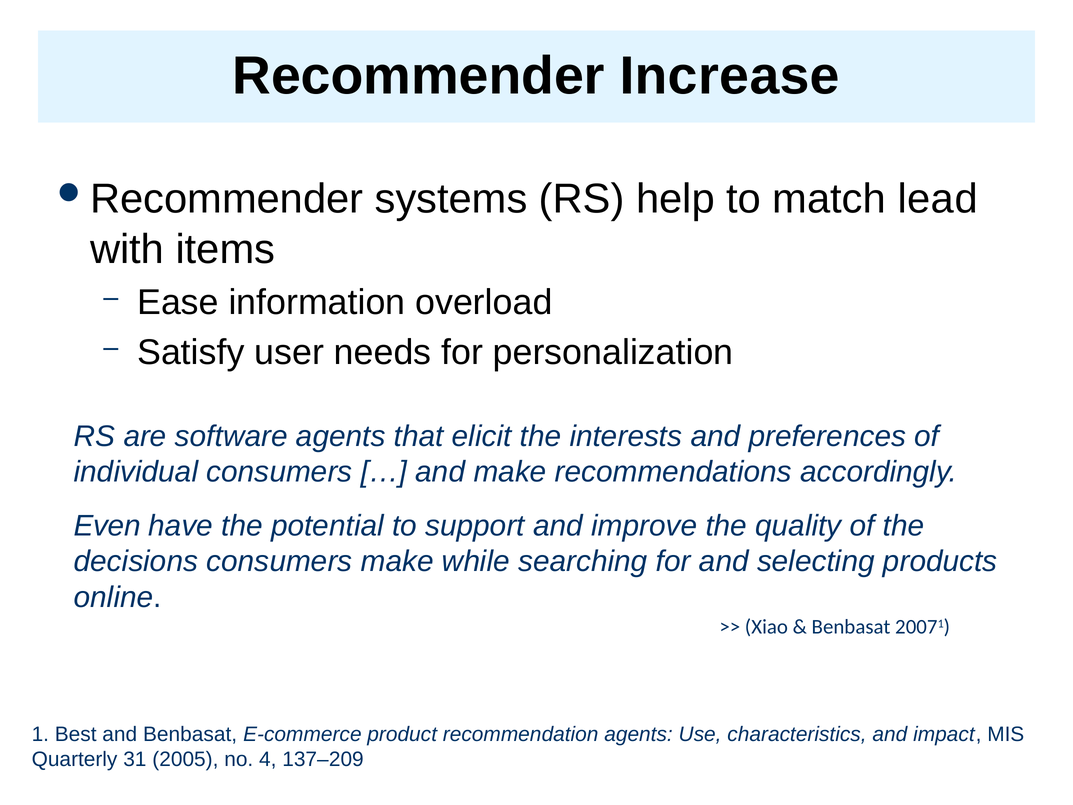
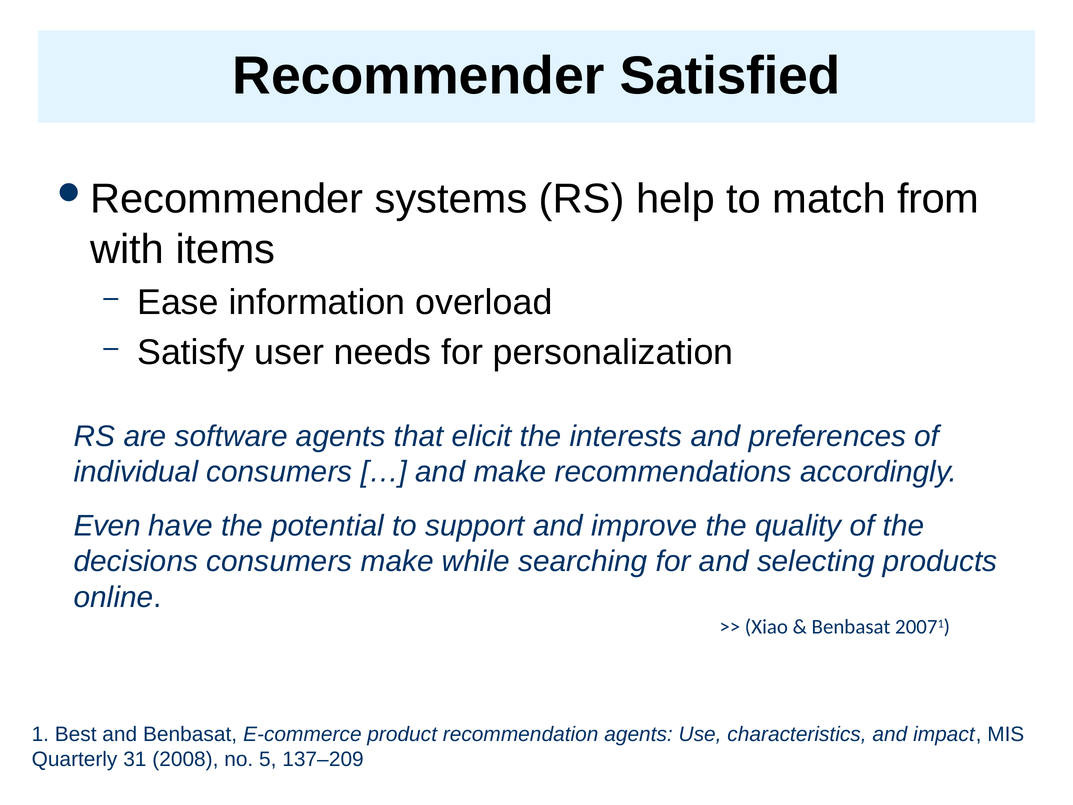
Increase: Increase -> Satisfied (730, 76)
lead: lead -> from (938, 199)
2005: 2005 -> 2008 (185, 759)
4: 4 -> 5 (268, 759)
